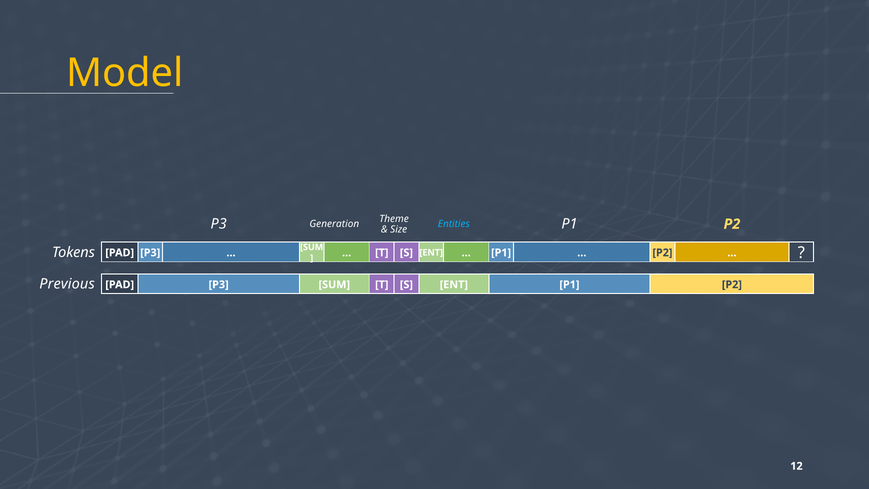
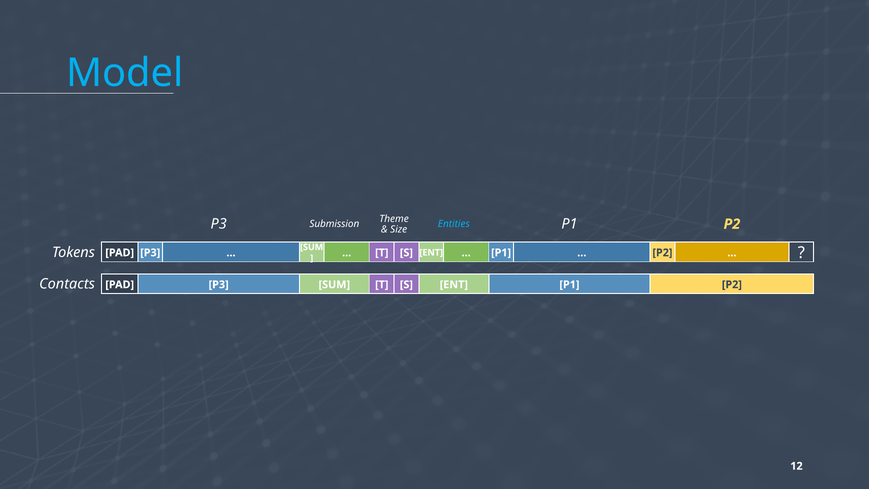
Model colour: yellow -> light blue (125, 73)
Generation: Generation -> Submission (334, 224)
Previous: Previous -> Contacts (67, 284)
